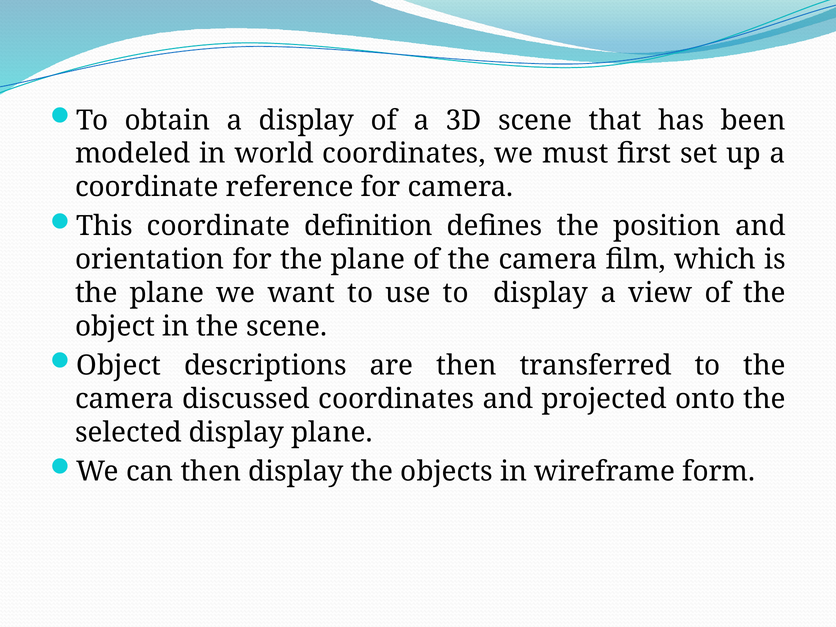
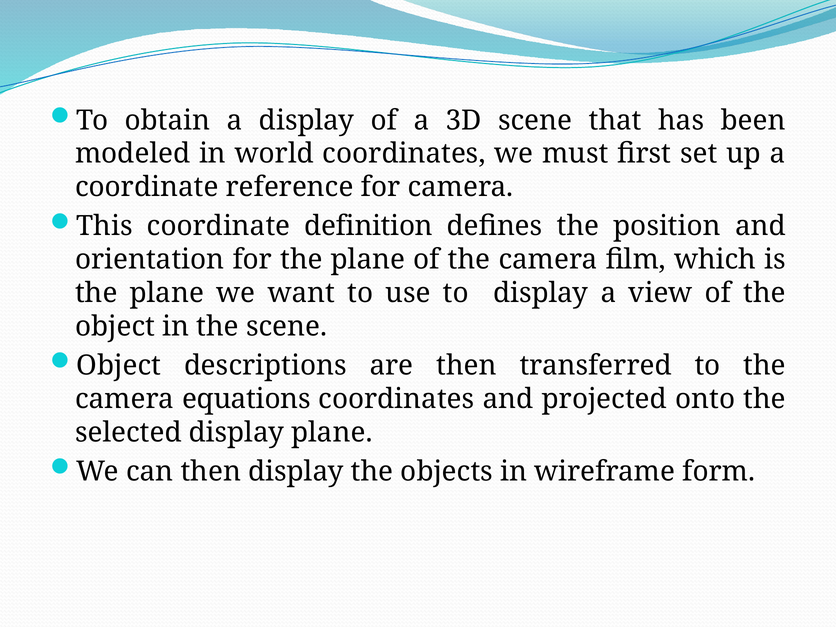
discussed: discussed -> equations (246, 399)
